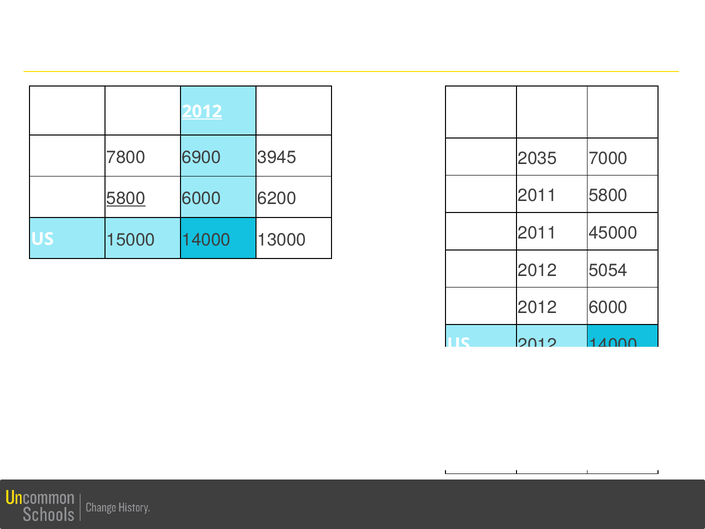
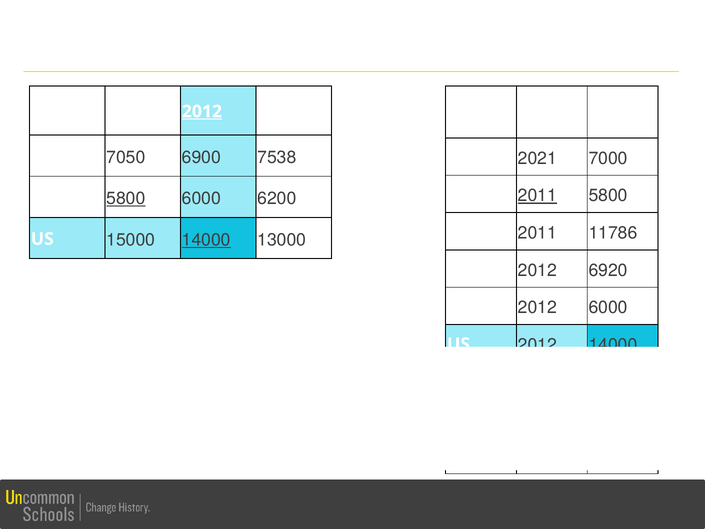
7800: 7800 -> 7050 (126, 157)
3945: 3945 -> 7538 (277, 157)
2035: 2035 -> 2021 (537, 158)
2011 underline: none -> present (537, 196)
45000: 45000 -> 11786 (613, 233)
14000 underline: none -> present (206, 240)
5054: 5054 -> 6920 (608, 270)
